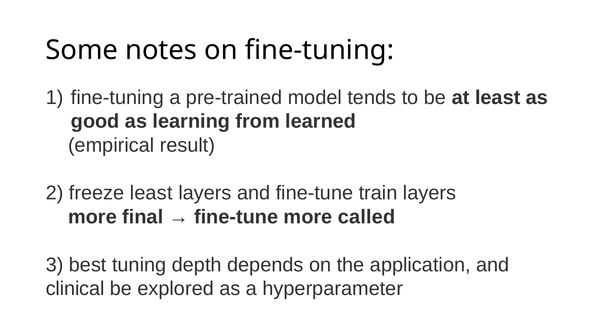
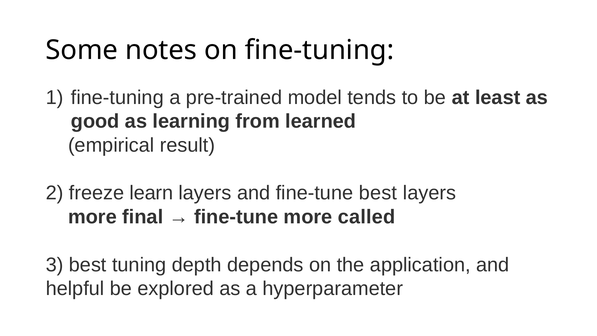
freeze least: least -> learn (151, 193)
fine-tune train: train -> best (378, 193)
clinical: clinical -> helpful (75, 289)
